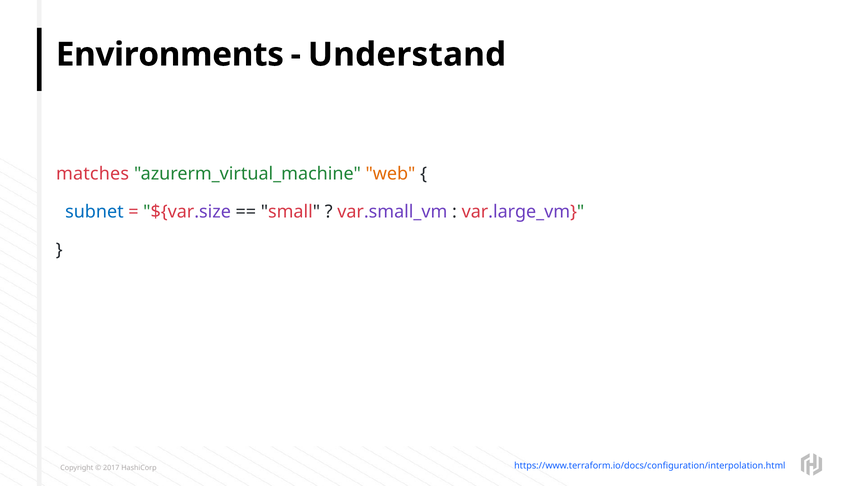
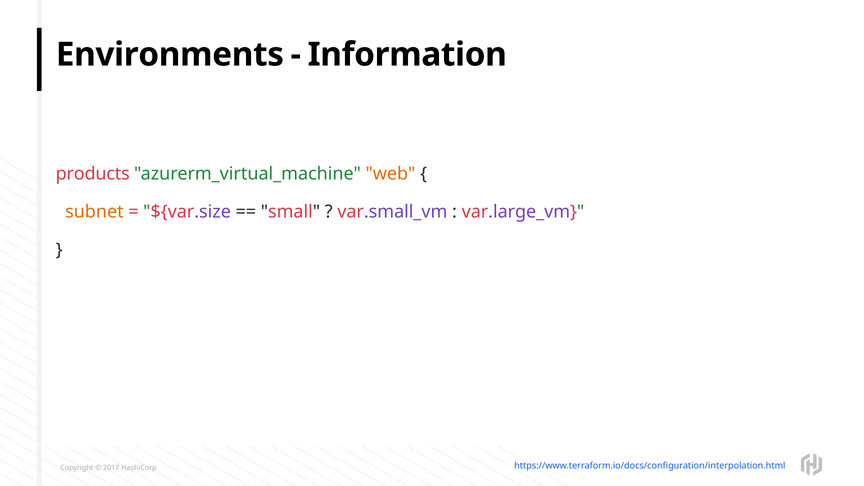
Understand: Understand -> Information (407, 55)
matches: matches -> products (93, 174)
subnet colour: blue -> orange (94, 212)
